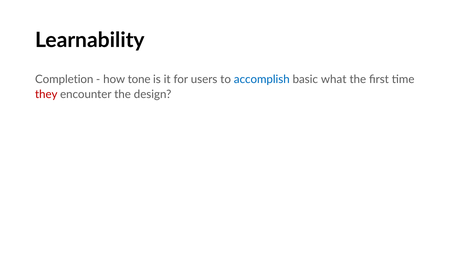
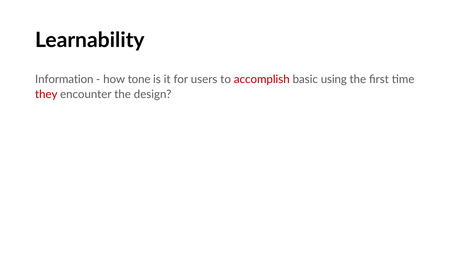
Completion: Completion -> Information (64, 79)
accomplish colour: blue -> red (262, 79)
what: what -> using (334, 79)
